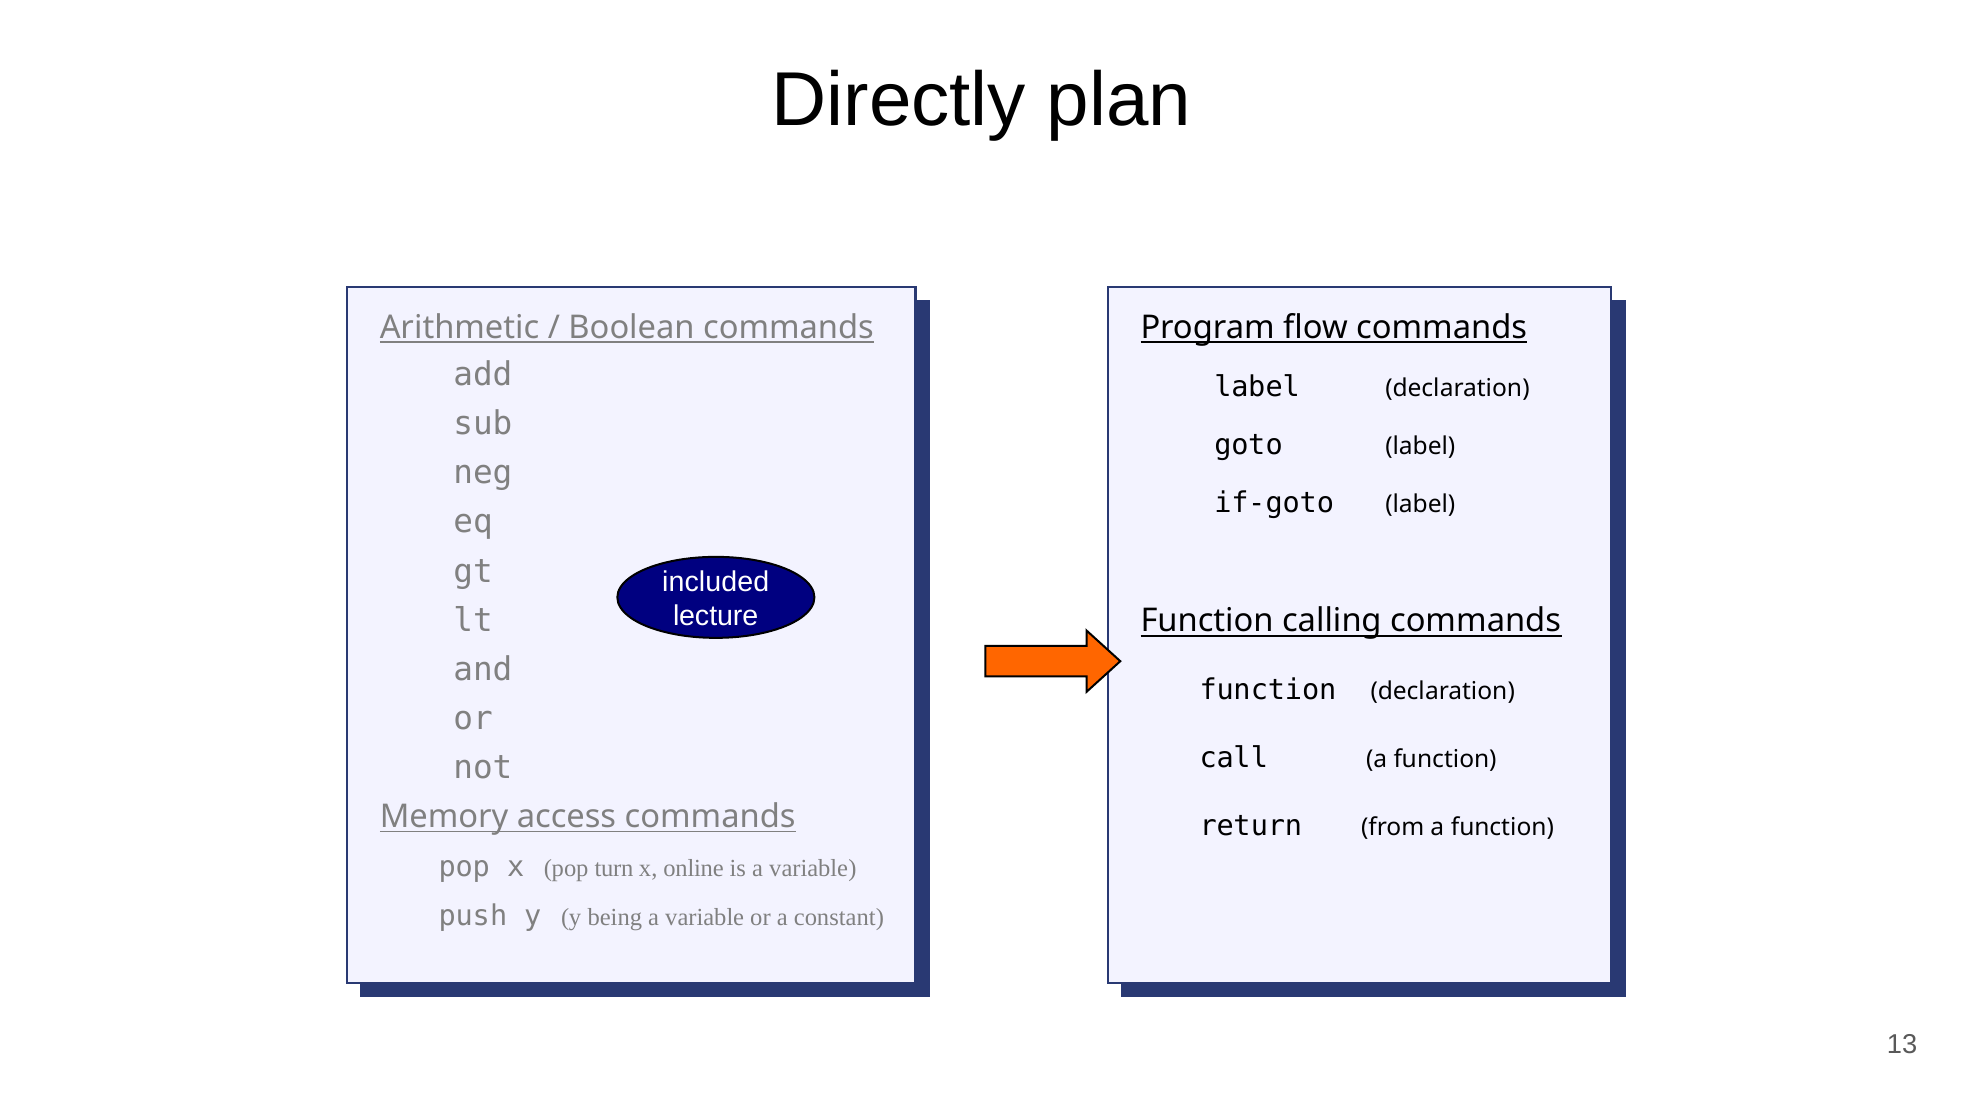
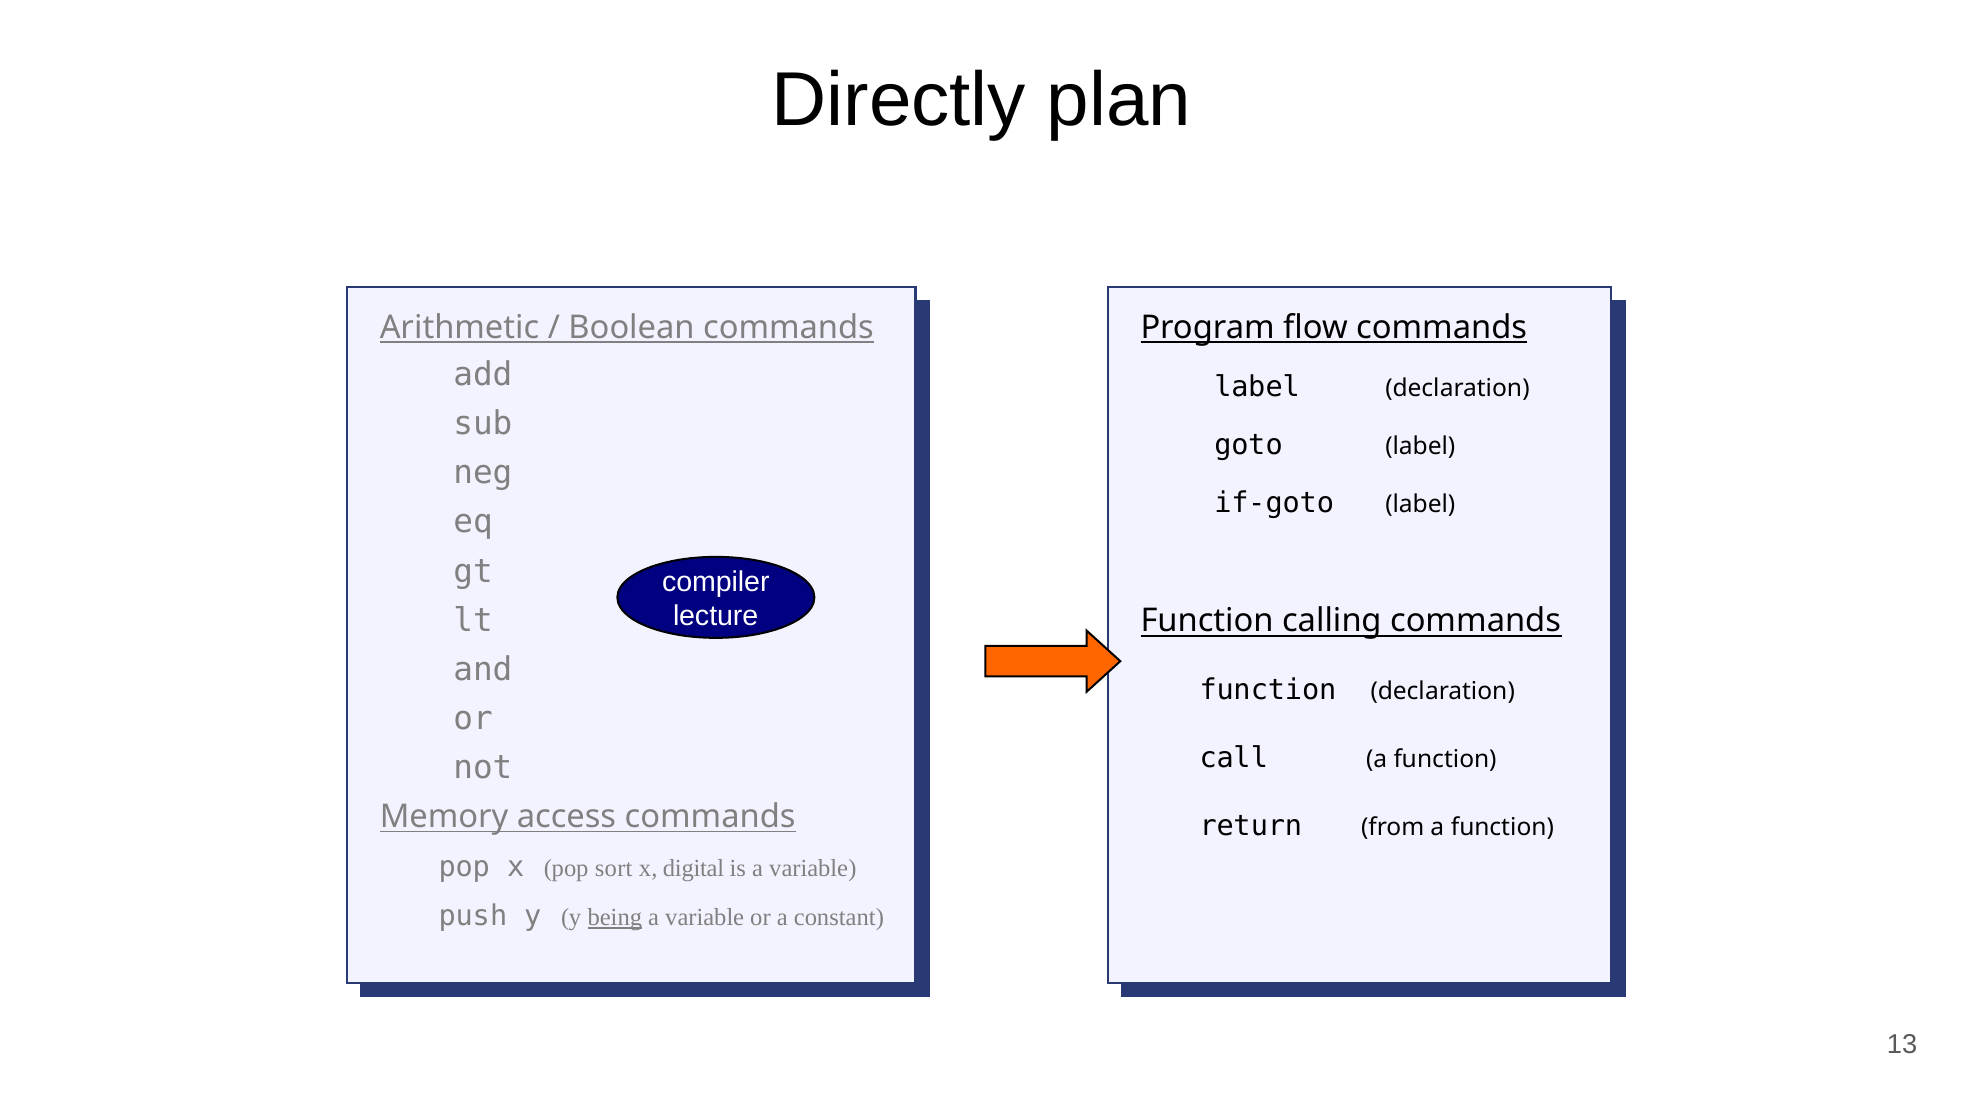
included: included -> compiler (716, 582)
turn: turn -> sort (614, 869)
online: online -> digital (694, 869)
being underline: none -> present (615, 918)
